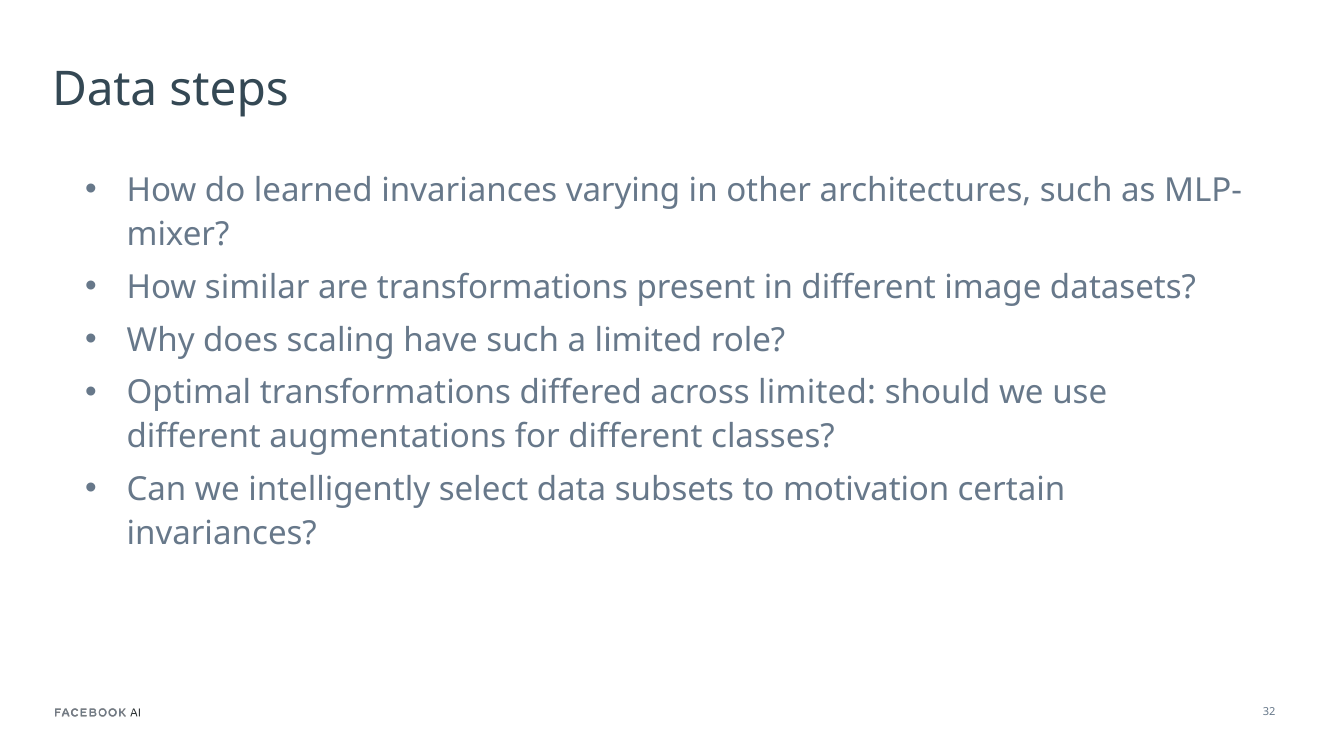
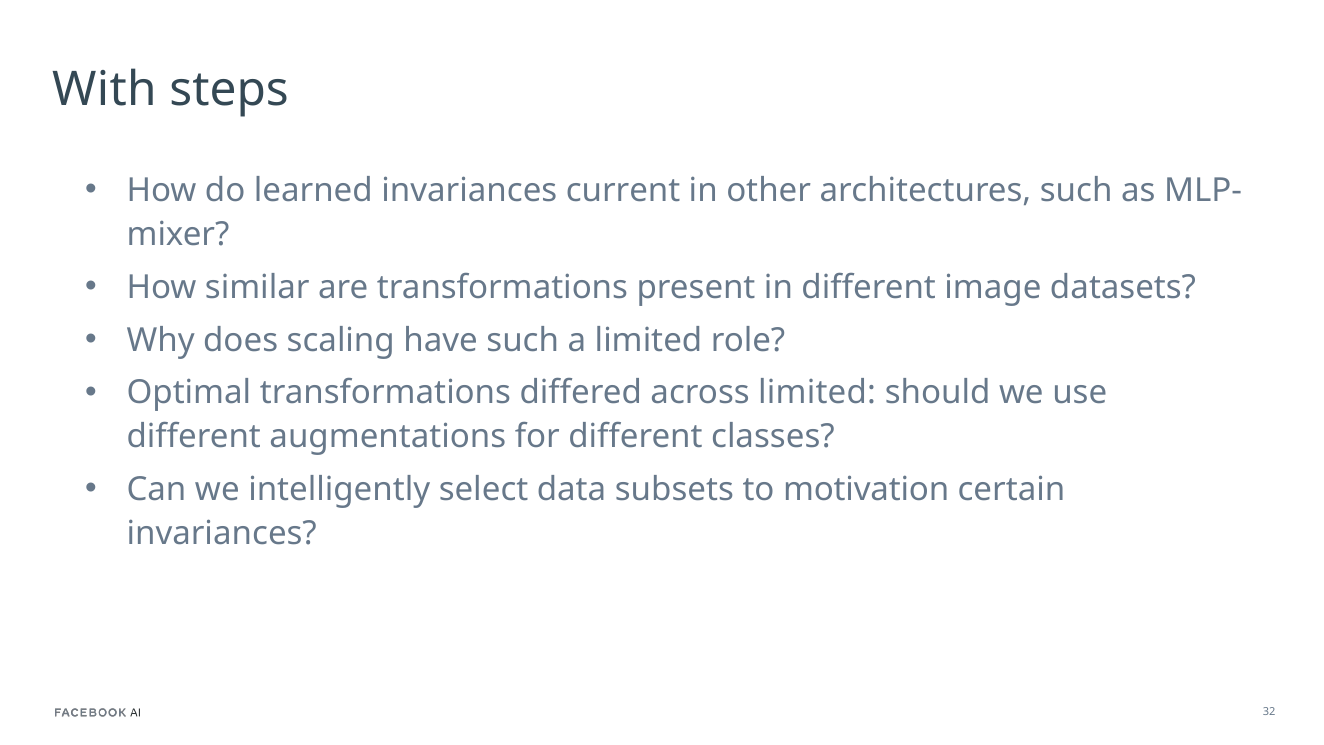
Data: Data -> With (104, 90)
varying: varying -> current (623, 191)
